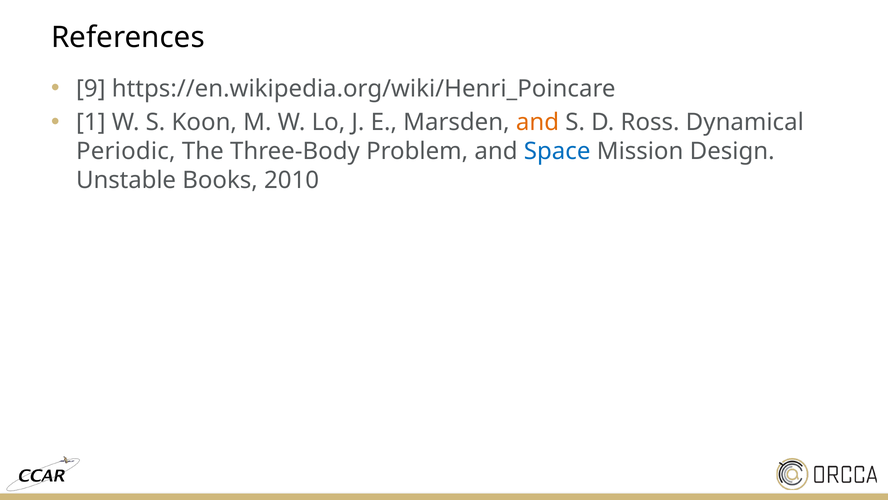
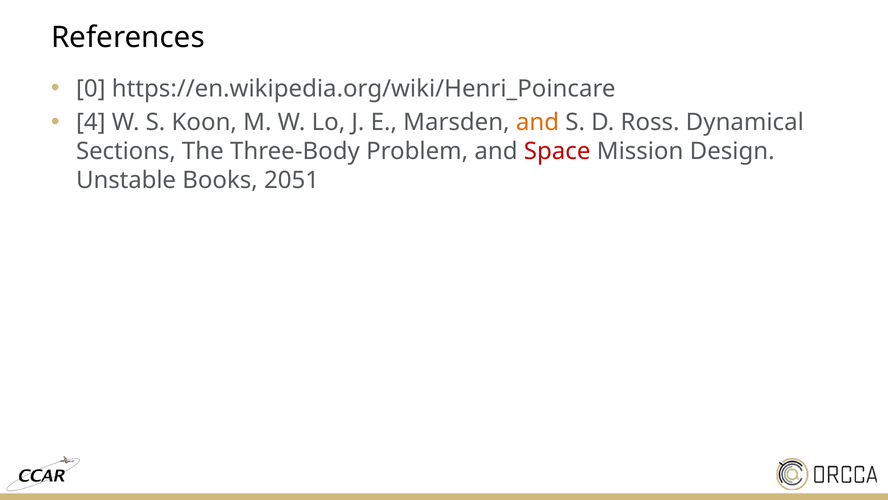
9: 9 -> 0 (91, 89)
1: 1 -> 4 (91, 122)
Periodic: Periodic -> Sections (126, 151)
Space colour: blue -> red (557, 151)
2010: 2010 -> 2051 (292, 180)
